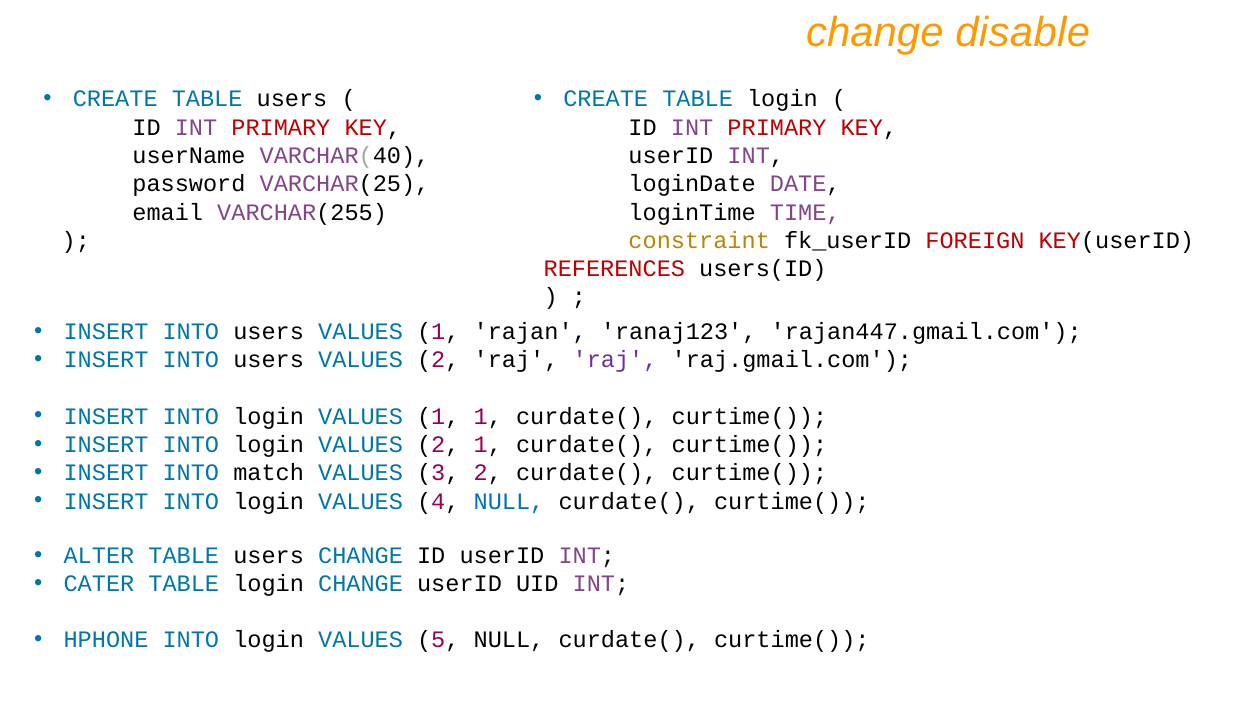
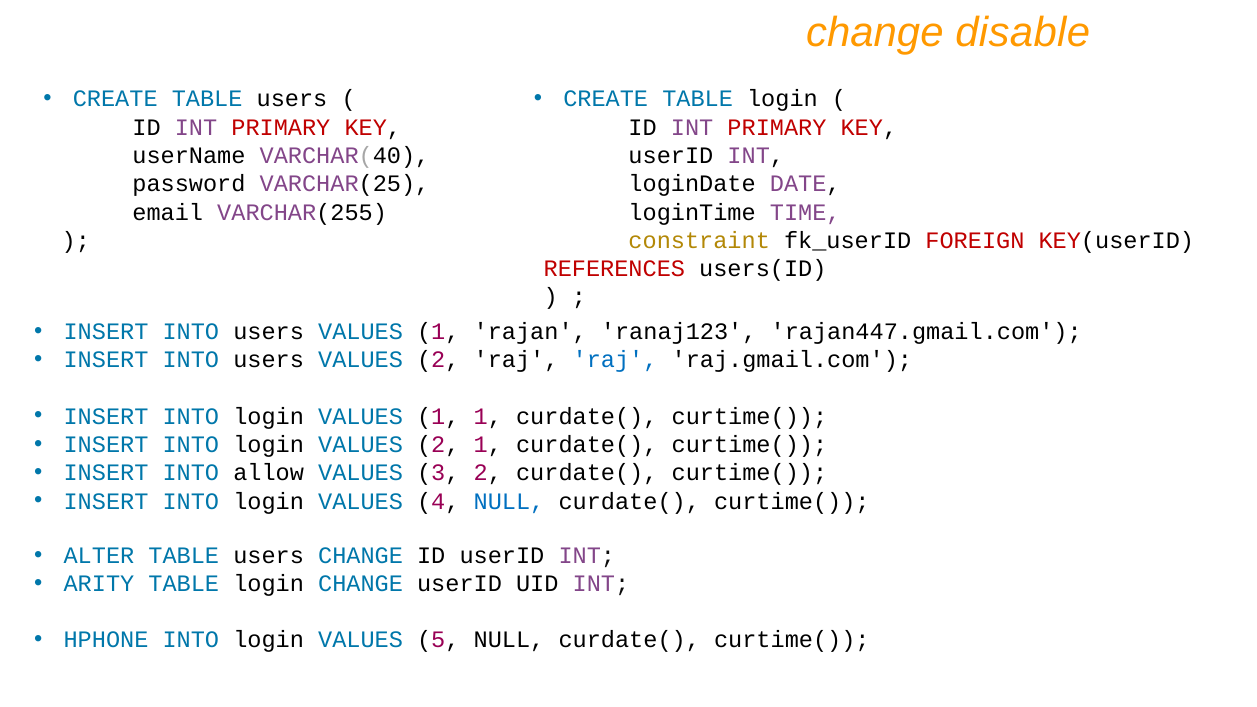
raj colour: purple -> blue (615, 360)
match: match -> allow (269, 473)
CATER: CATER -> ARITY (99, 584)
